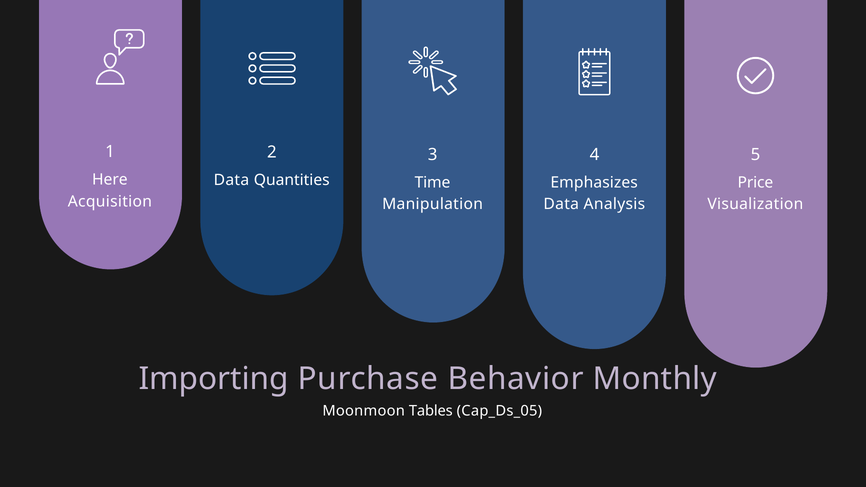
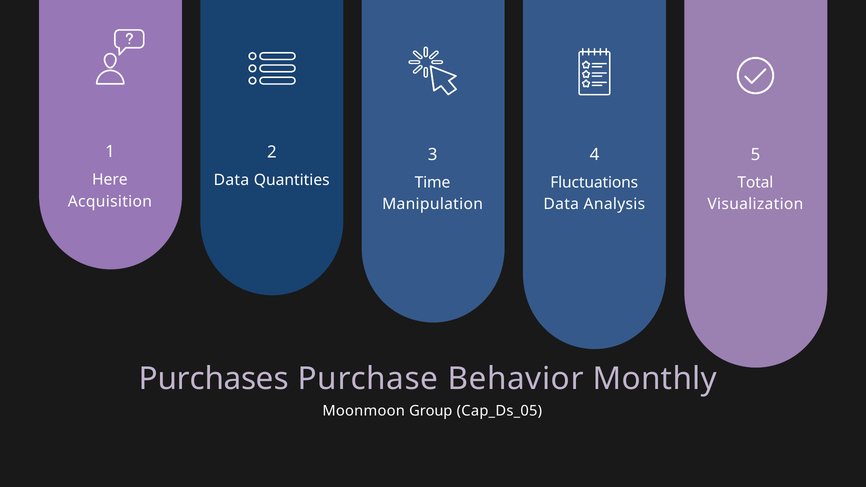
Emphasizes: Emphasizes -> Fluctuations (594, 182)
Price: Price -> Total (755, 182)
Importing: Importing -> Purchases (214, 379)
Tables: Tables -> Group (431, 411)
